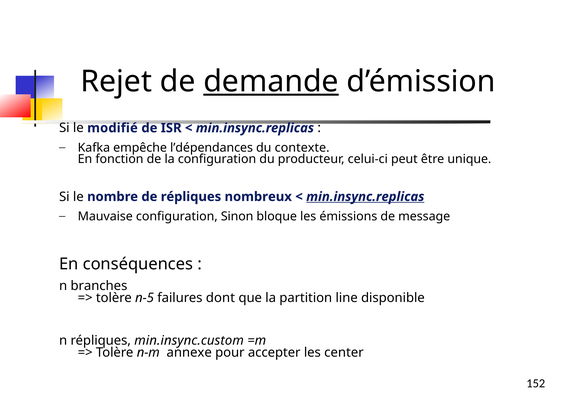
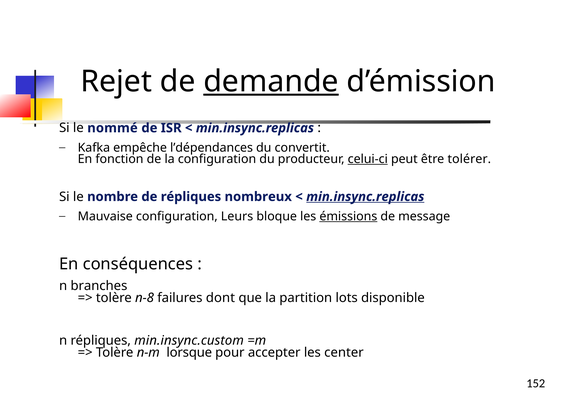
modifié: modifié -> nommé (112, 128)
contexte: contexte -> convertit (302, 147)
celui-ci underline: none -> present (368, 159)
unique: unique -> tolérer (469, 159)
Sinon: Sinon -> Leurs (237, 216)
émissions underline: none -> present (348, 216)
n-5: n-5 -> n-8 (145, 297)
line: line -> lots (347, 297)
annexe: annexe -> lorsque (189, 352)
